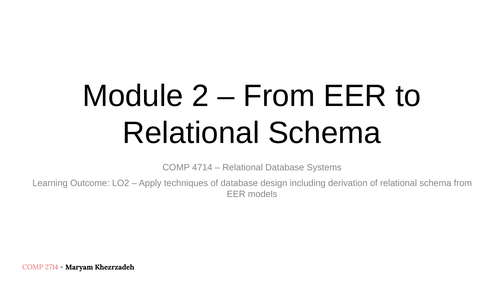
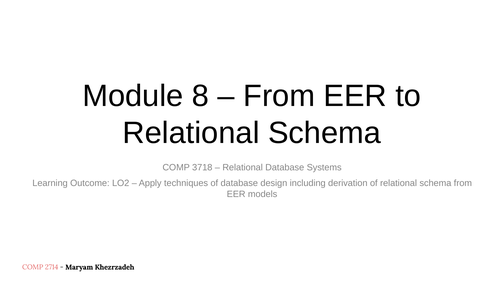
2: 2 -> 8 (200, 96)
4714: 4714 -> 3718 (202, 167)
